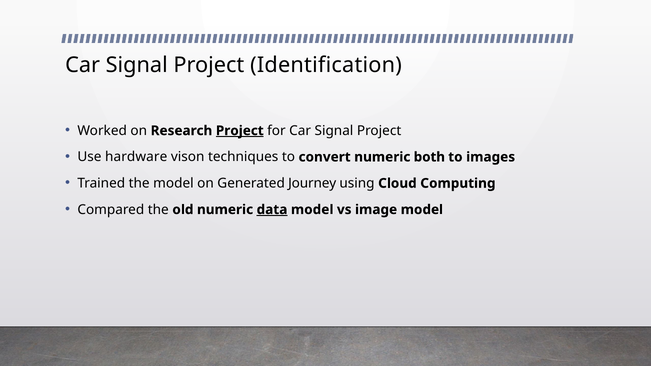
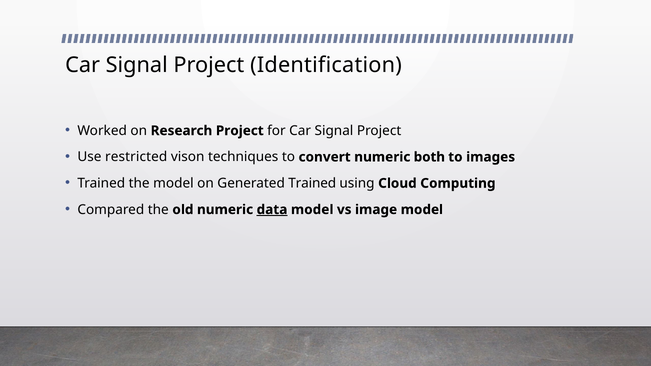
Project underline: present -> none (240, 131)
hardware: hardware -> restricted (136, 157)
Generated Journey: Journey -> Trained (312, 183)
